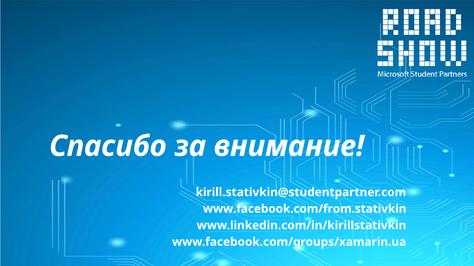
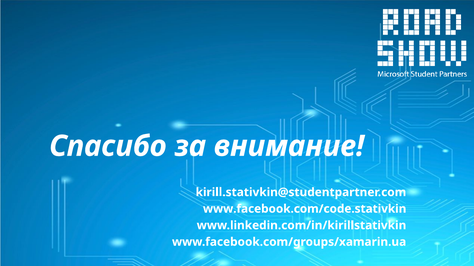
www.facebook.com/from.stativkin: www.facebook.com/from.stativkin -> www.facebook.com/code.stativkin (305, 209)
